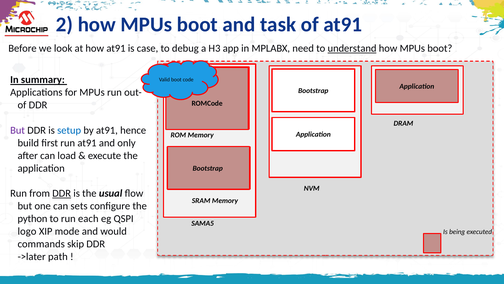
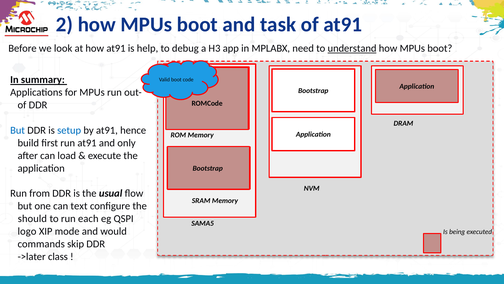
case: case -> help (148, 48)
But colour: purple -> blue (18, 130)
DDR underline: present -> none (62, 193)
sets: sets -> text (79, 206)
python: python -> should (32, 218)
path: path -> class (58, 256)
